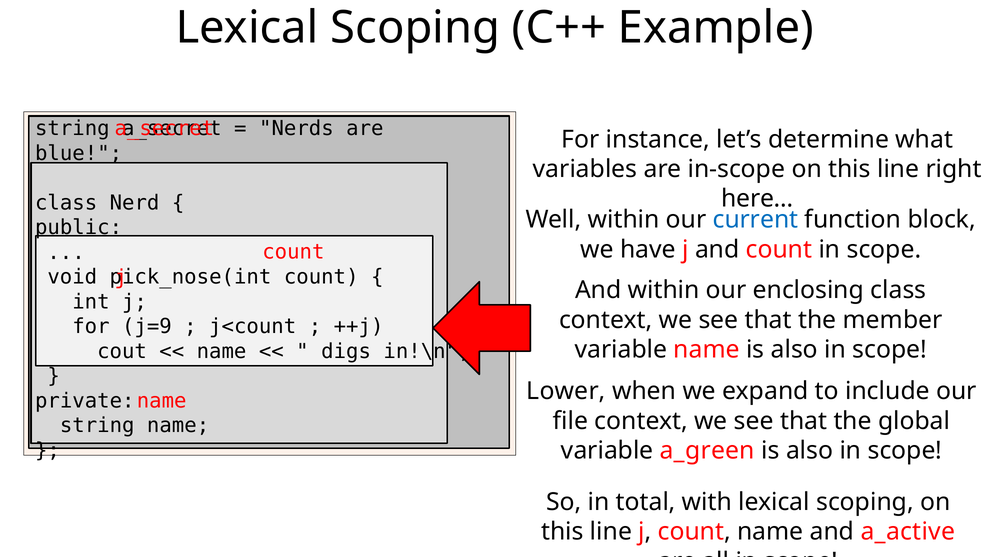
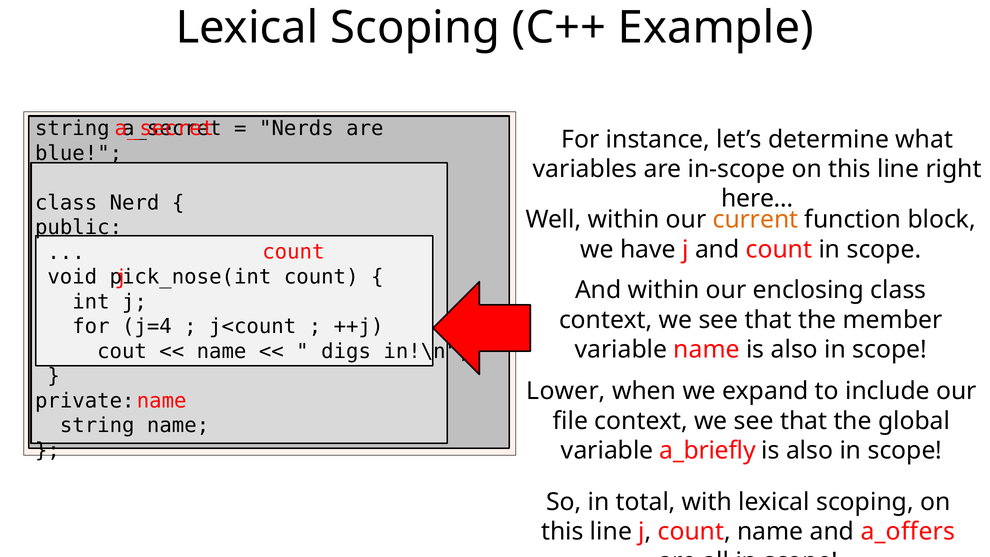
current colour: blue -> orange (756, 220)
j=9: j=9 -> j=4 (147, 326)
a_green: a_green -> a_briefly (708, 450)
a_active: a_active -> a_offers (908, 532)
